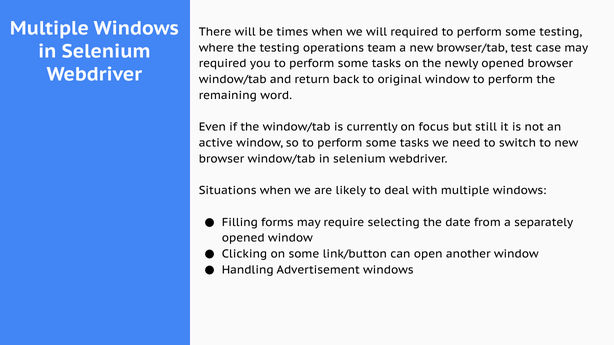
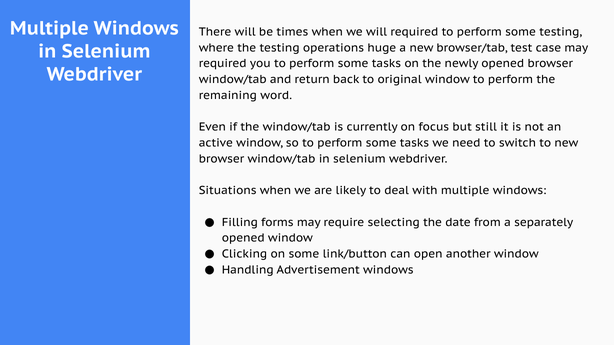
team: team -> huge (382, 48)
